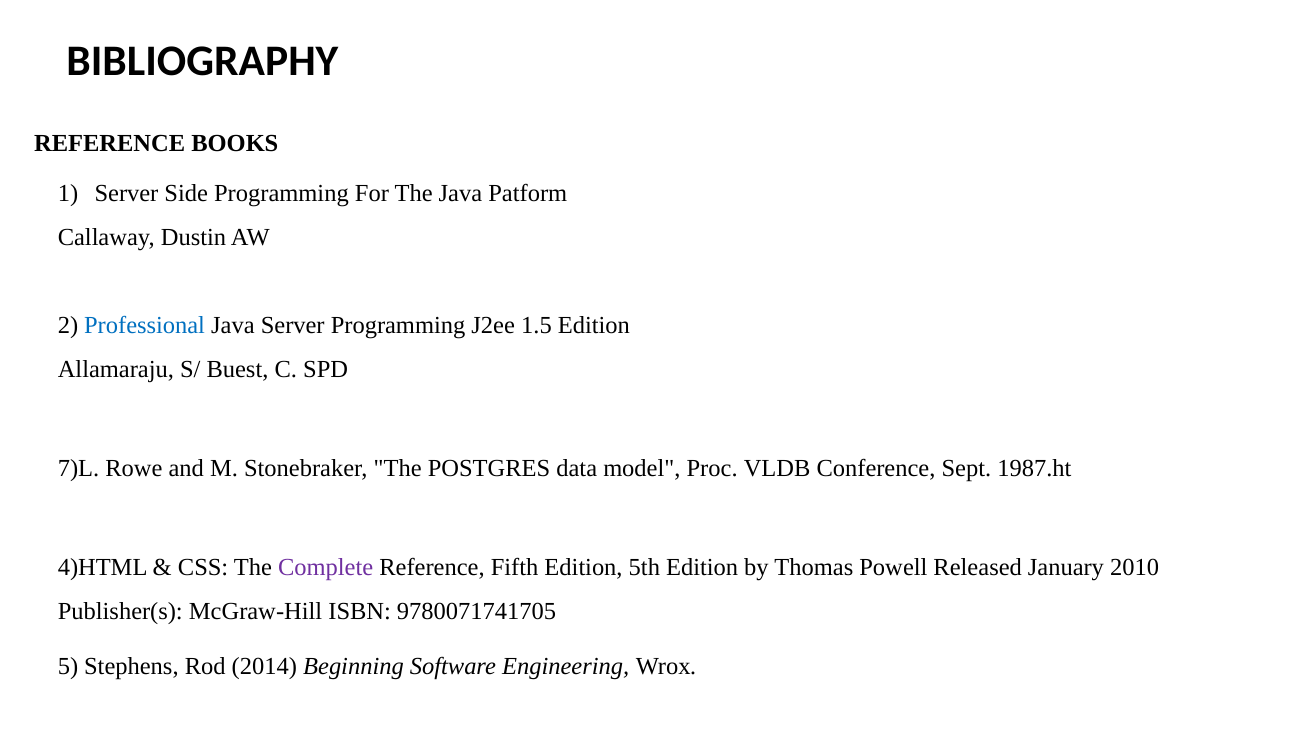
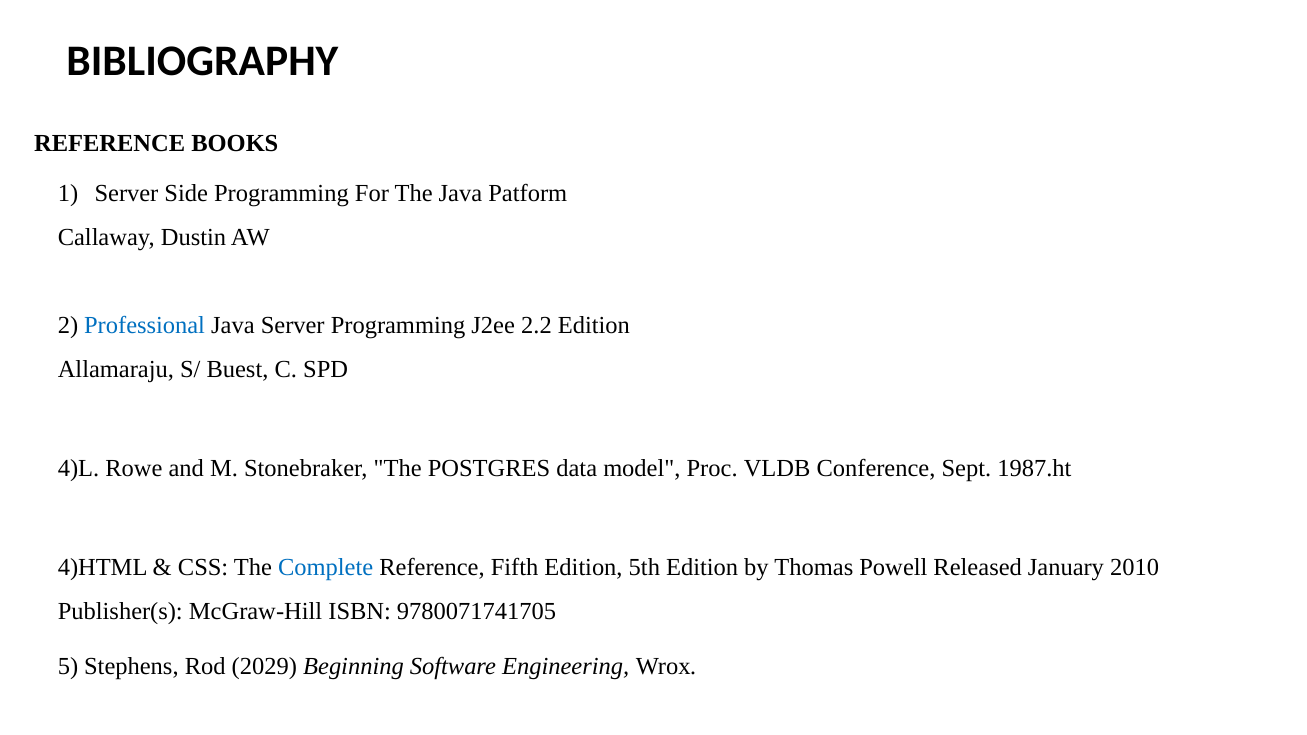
1.5: 1.5 -> 2.2 (536, 326)
7)L: 7)L -> 4)L (79, 469)
Complete colour: purple -> blue (326, 568)
2014: 2014 -> 2029 (264, 667)
